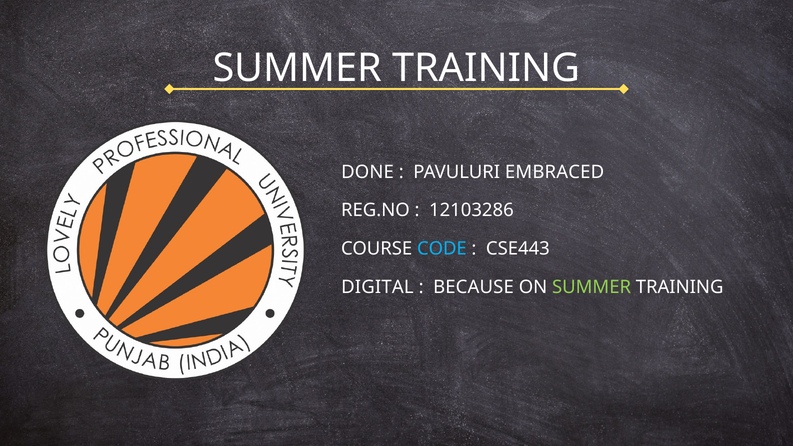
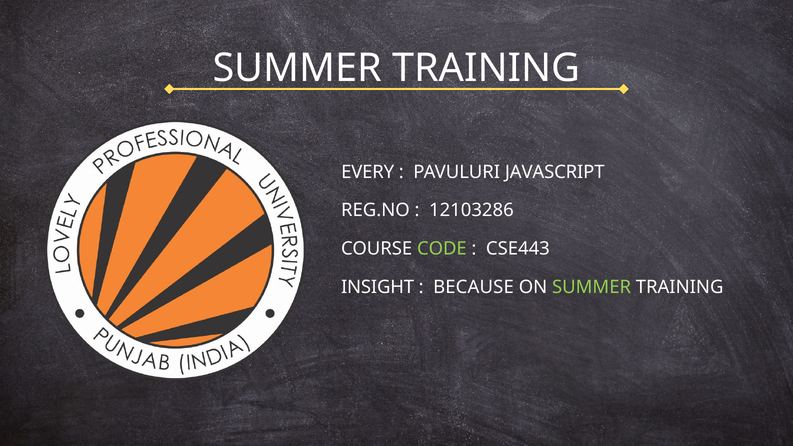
DONE: DONE -> EVERY (368, 172)
EMBRACED: EMBRACED -> JAVASCRIPT (555, 172)
CODE colour: light blue -> light green (442, 249)
DIGITAL: DIGITAL -> INSIGHT (378, 287)
